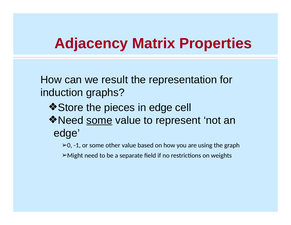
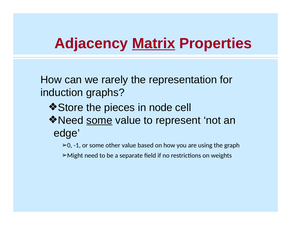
Matrix underline: none -> present (154, 43)
result: result -> rarely (115, 80)
in edge: edge -> node (161, 107)
